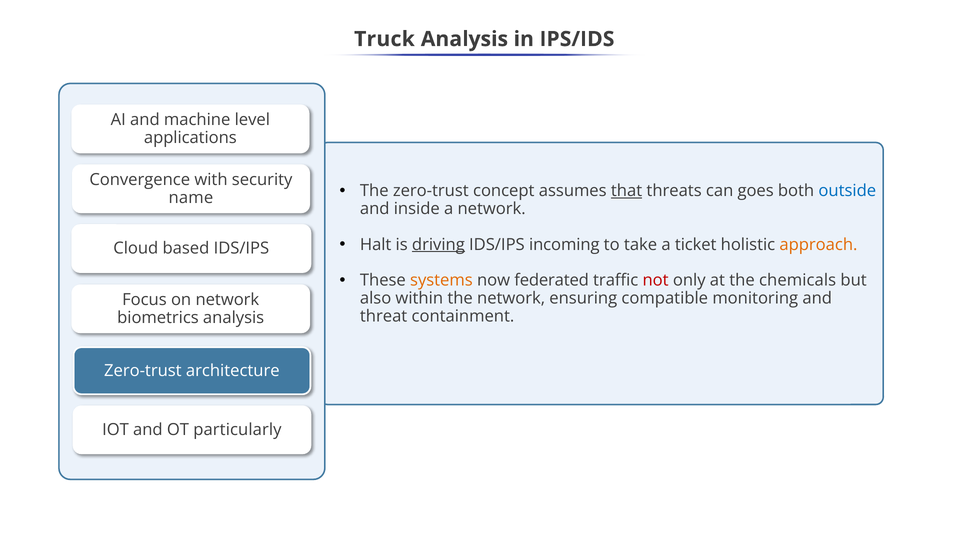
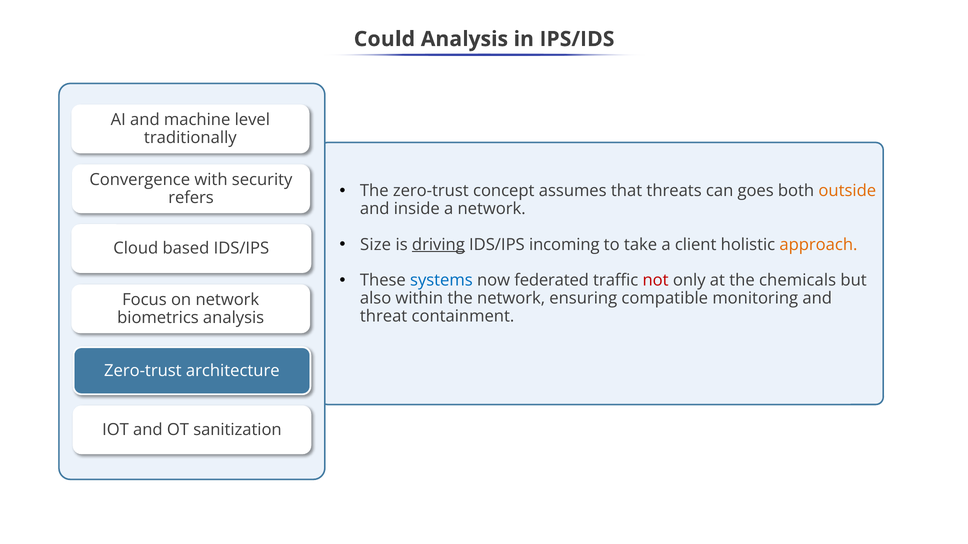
Truck: Truck -> Could (384, 39)
applications: applications -> traditionally (190, 138)
that underline: present -> none (627, 191)
outside colour: blue -> orange (847, 191)
name: name -> refers (191, 198)
Halt: Halt -> Size (376, 245)
ticket: ticket -> client (696, 245)
systems colour: orange -> blue (441, 281)
particularly: particularly -> sanitization (237, 430)
